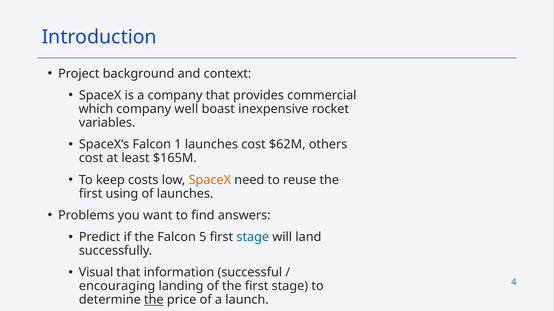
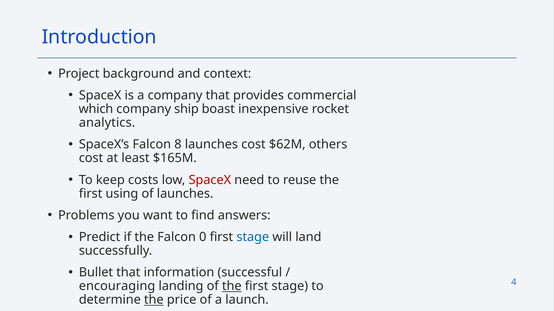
well: well -> ship (186, 109)
variables: variables -> analytics (107, 123)
1: 1 -> 8 (178, 145)
SpaceX colour: orange -> red (210, 180)
5: 5 -> 0 (203, 237)
Visual: Visual -> Bullet (96, 273)
the underline: none -> present (232, 287)
